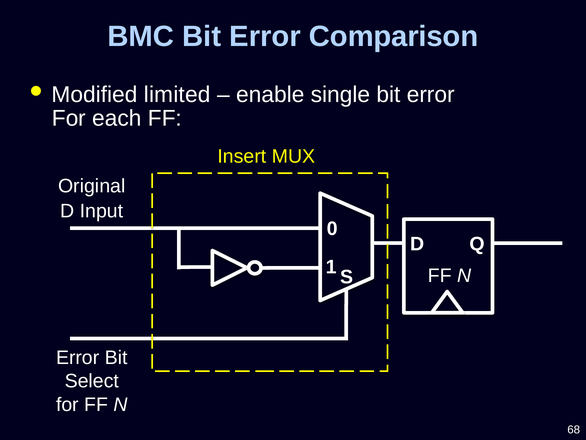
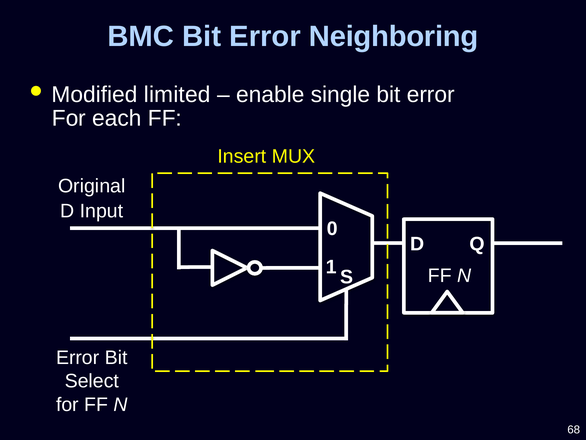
Comparison: Comparison -> Neighboring (394, 37)
